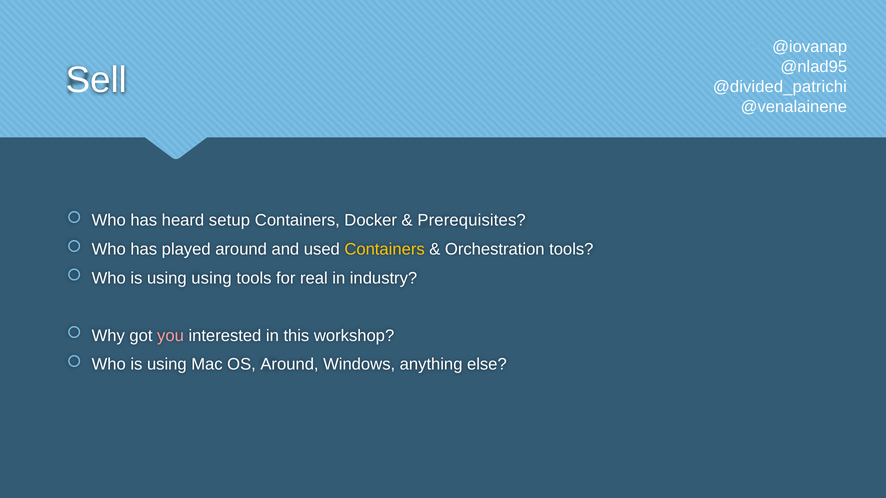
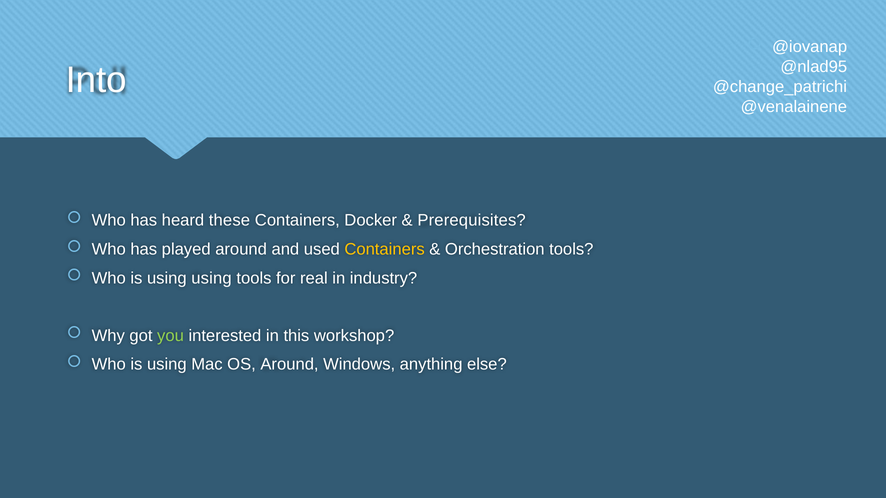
Sell: Sell -> Into (96, 80)
@divided_patrichi: @divided_patrichi -> @change_patrichi (780, 87)
setup: setup -> these (229, 221)
you colour: pink -> light green (171, 336)
